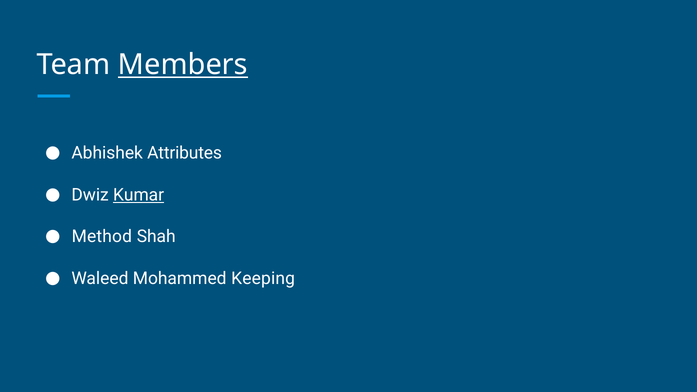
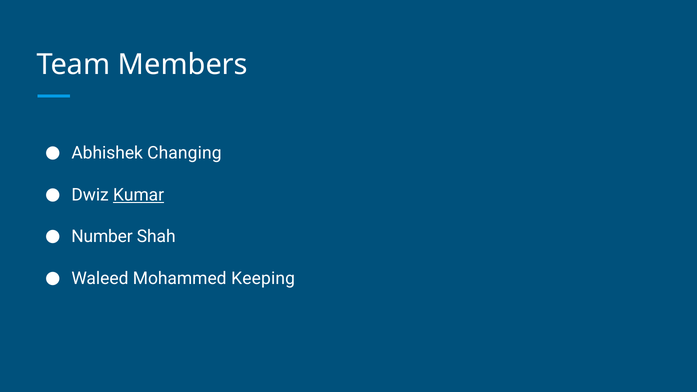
Members underline: present -> none (183, 65)
Attributes: Attributes -> Changing (184, 153)
Method: Method -> Number (102, 237)
